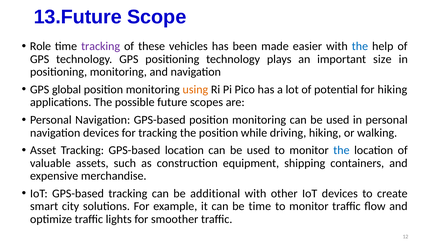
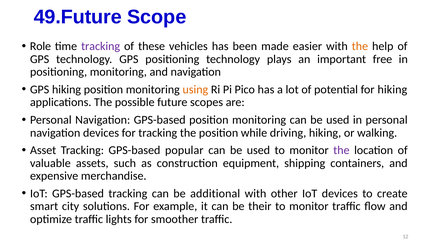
13.Future: 13.Future -> 49.Future (78, 17)
the colour: blue -> orange (360, 46)
size: size -> free (382, 59)
GPS global: global -> hiking (67, 90)
GPS-based location: location -> popular (184, 151)
the colour: blue -> purple (341, 151)
be time: time -> their (260, 207)
